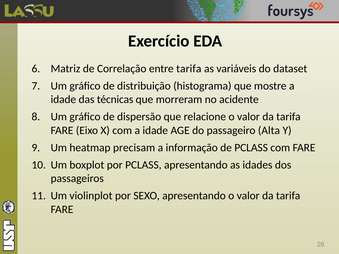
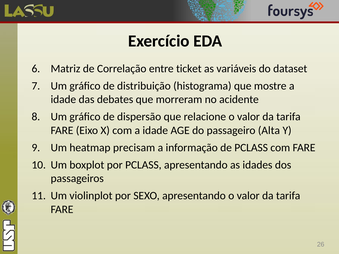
entre tarifa: tarifa -> ticket (189, 69)
técnicas: técnicas -> debates (115, 100)
